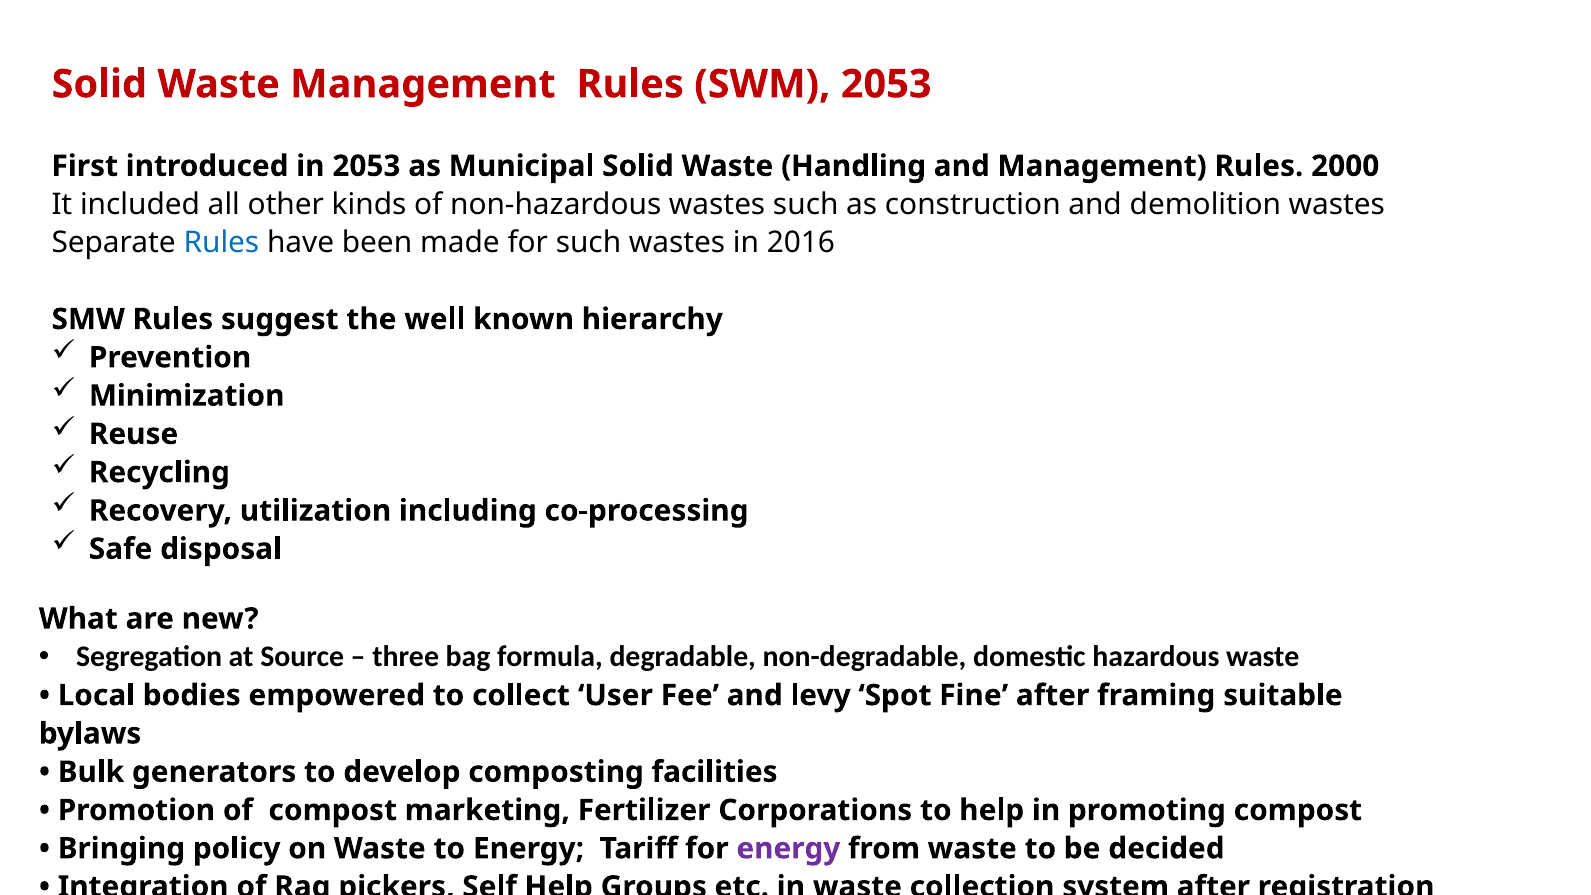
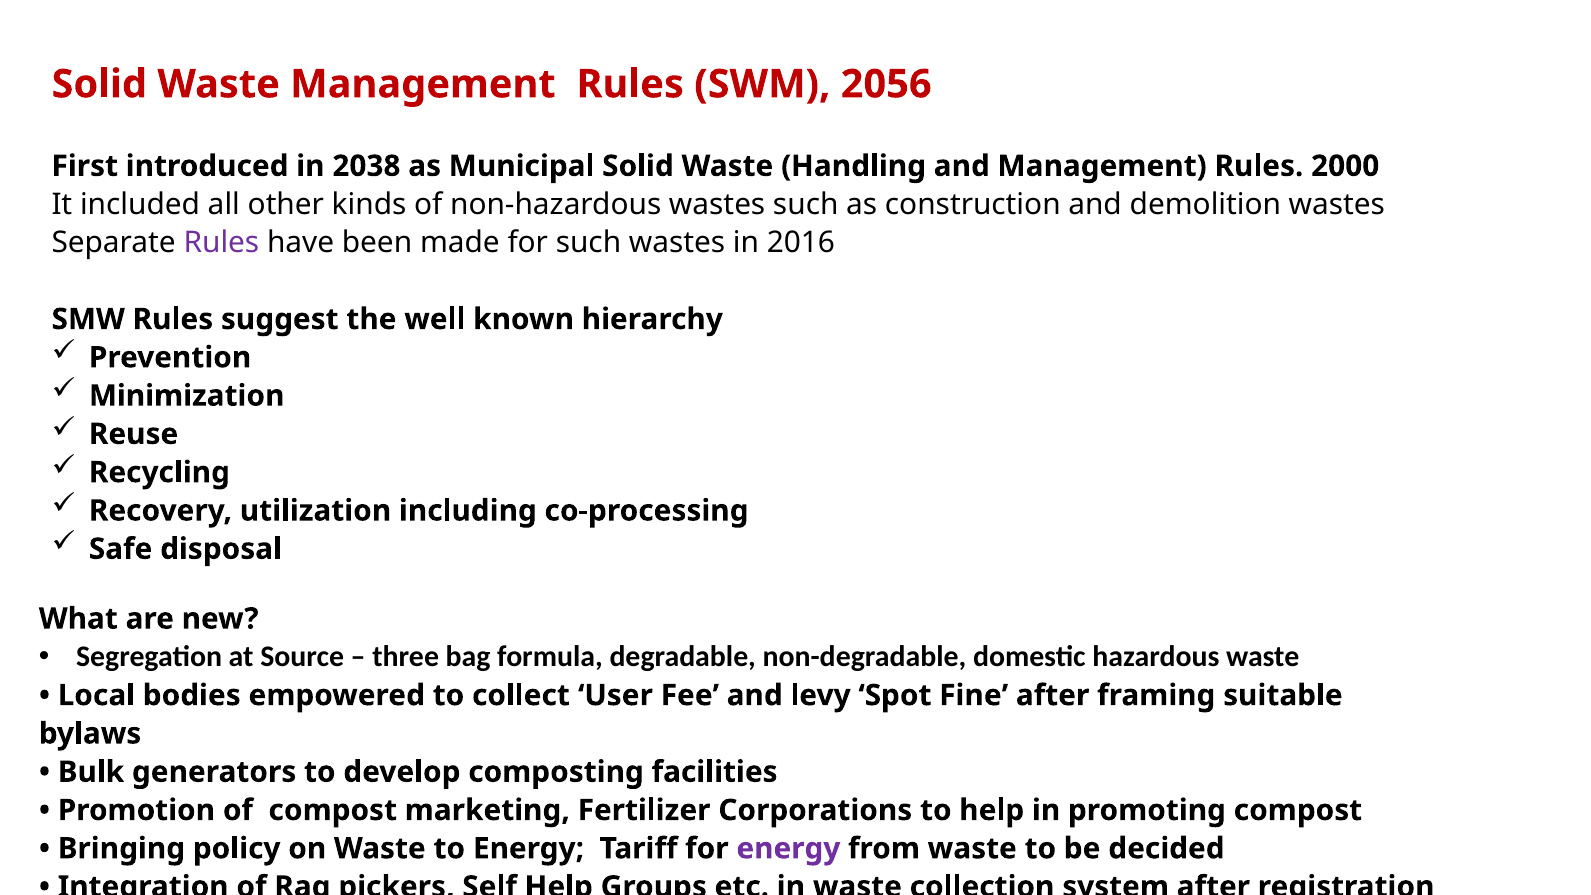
SWM 2053: 2053 -> 2056 (886, 84)
in 2053: 2053 -> 2038 (366, 166)
Rules colour: blue -> purple (221, 243)
